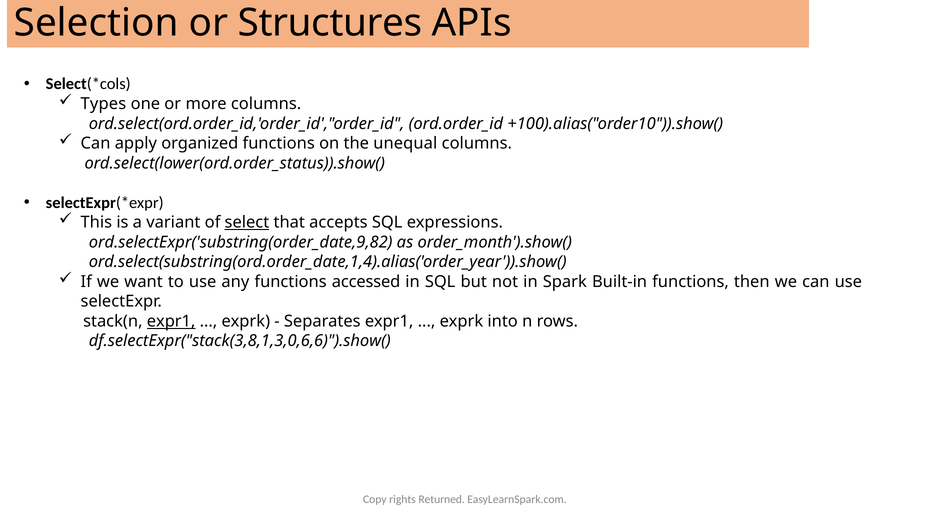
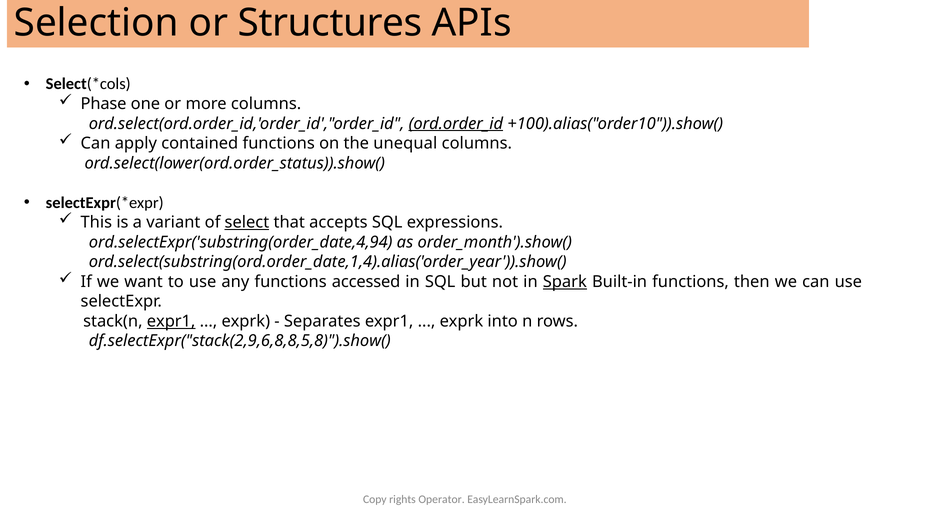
Types: Types -> Phase (104, 104)
ord.order_id underline: none -> present (456, 124)
organized: organized -> contained (200, 143)
ord.selectExpr('substring(order_date,9,82: ord.selectExpr('substring(order_date,9,82 -> ord.selectExpr('substring(order_date,4,94 (241, 242)
Spark underline: none -> present (565, 282)
df.selectExpr("stack(3,8,1,3,0,6,6)").show(: df.selectExpr("stack(3,8,1,3,0,6,6)").show( -> df.selectExpr("stack(2,9,6,8,8,5,8)").show( (240, 341)
Returned: Returned -> Operator (442, 499)
